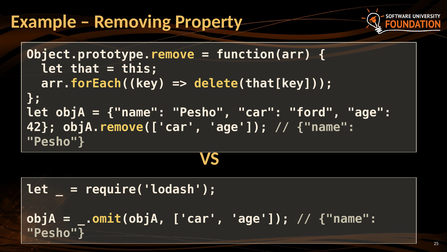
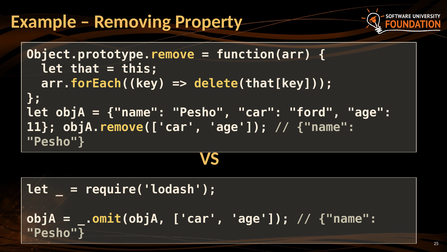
42: 42 -> 11 (41, 127)
